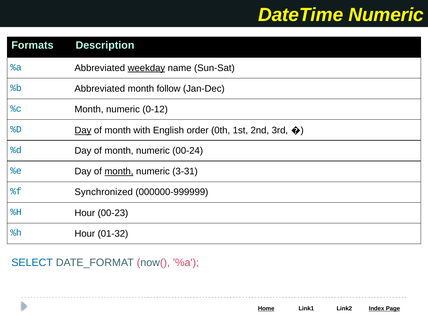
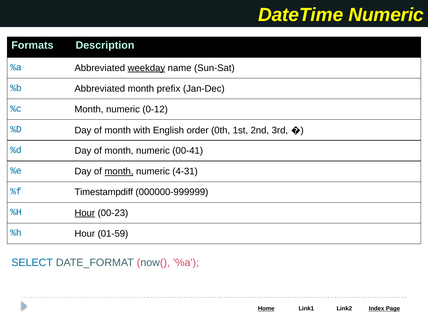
follow: follow -> prefix (169, 89)
Day underline: present -> none (83, 131)
00-24: 00-24 -> 00-41 (188, 151)
3-31: 3-31 -> 4-31 (185, 171)
Synchronized: Synchronized -> Timestampdiff (104, 192)
Hour underline: none -> present (85, 213)
01-32: 01-32 -> 01-59 (113, 234)
